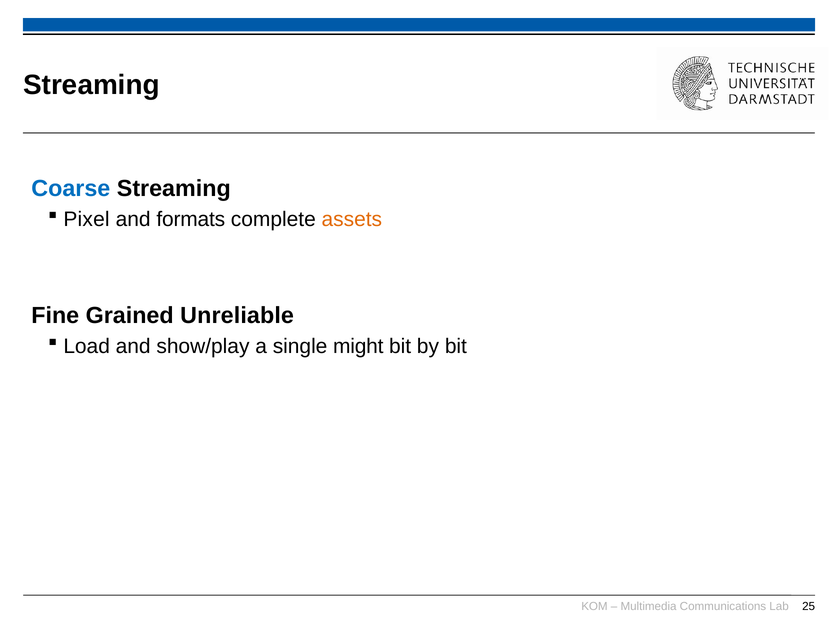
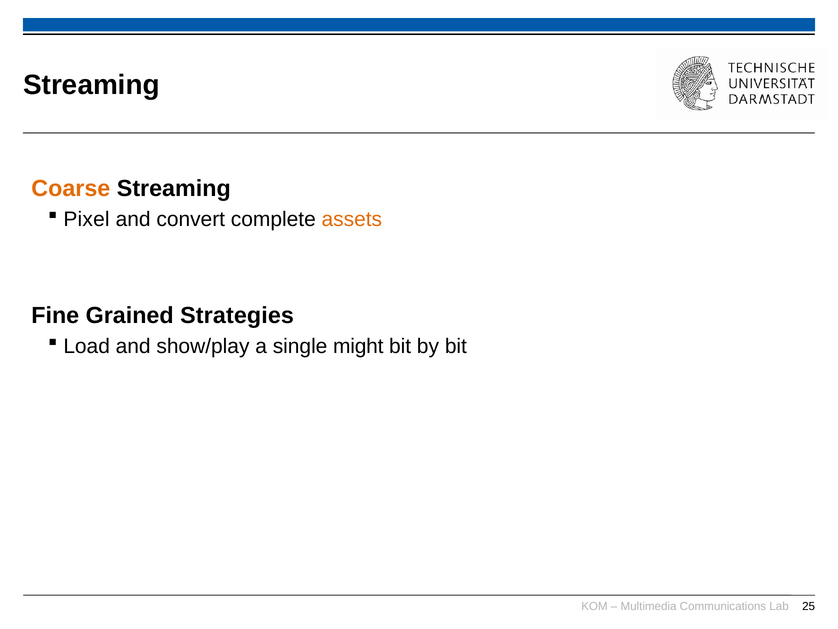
Coarse colour: blue -> orange (71, 188)
formats: formats -> convert (191, 219)
Unreliable: Unreliable -> Strategies (237, 316)
